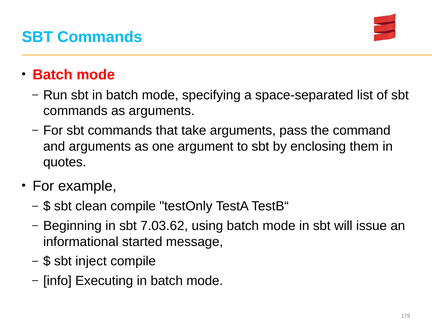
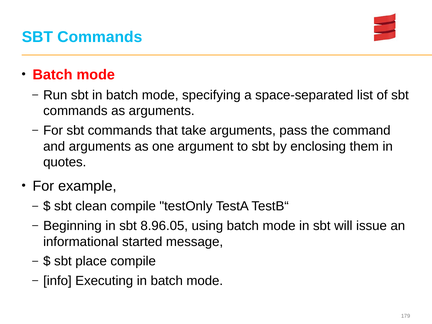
7.03.62: 7.03.62 -> 8.96.05 (164, 226)
inject: inject -> place (91, 261)
